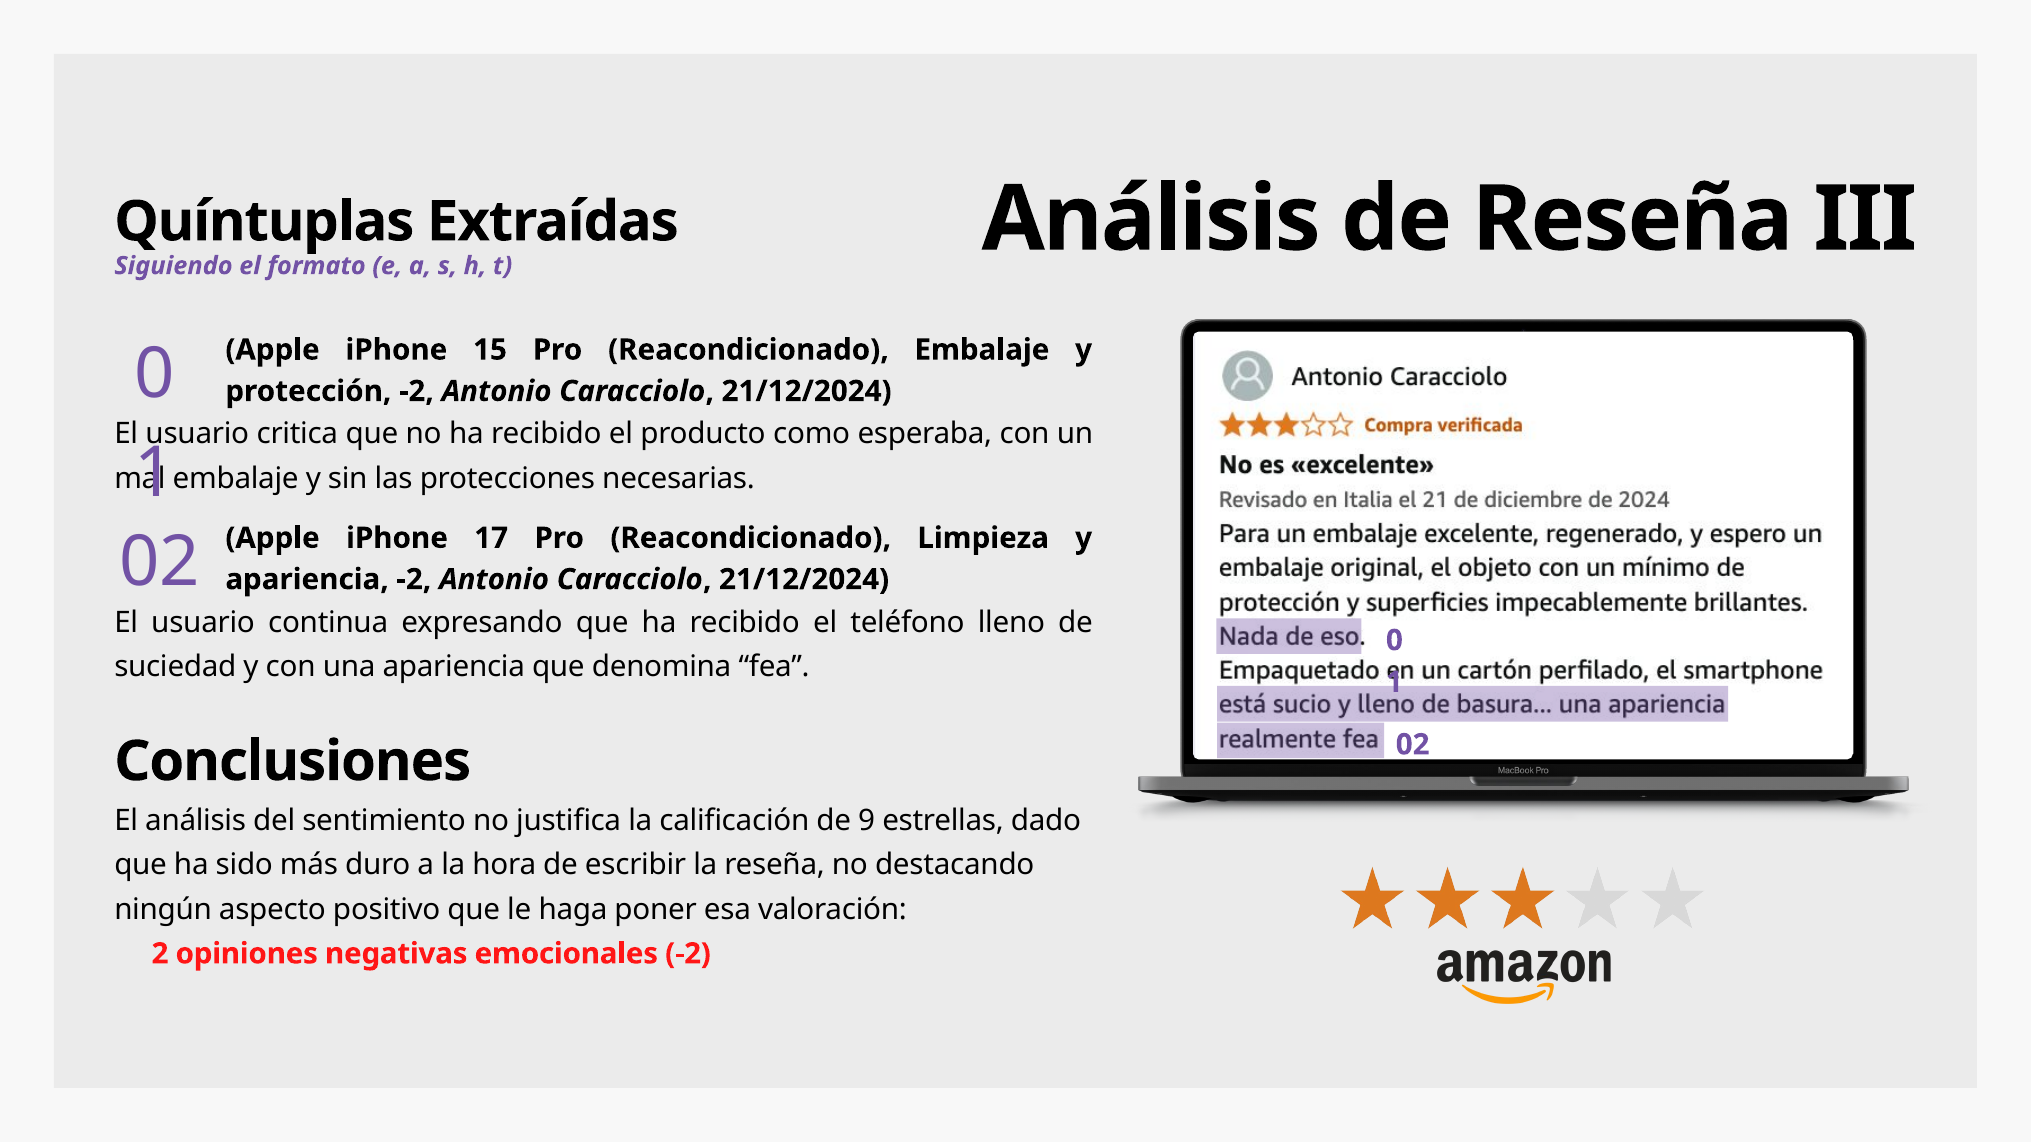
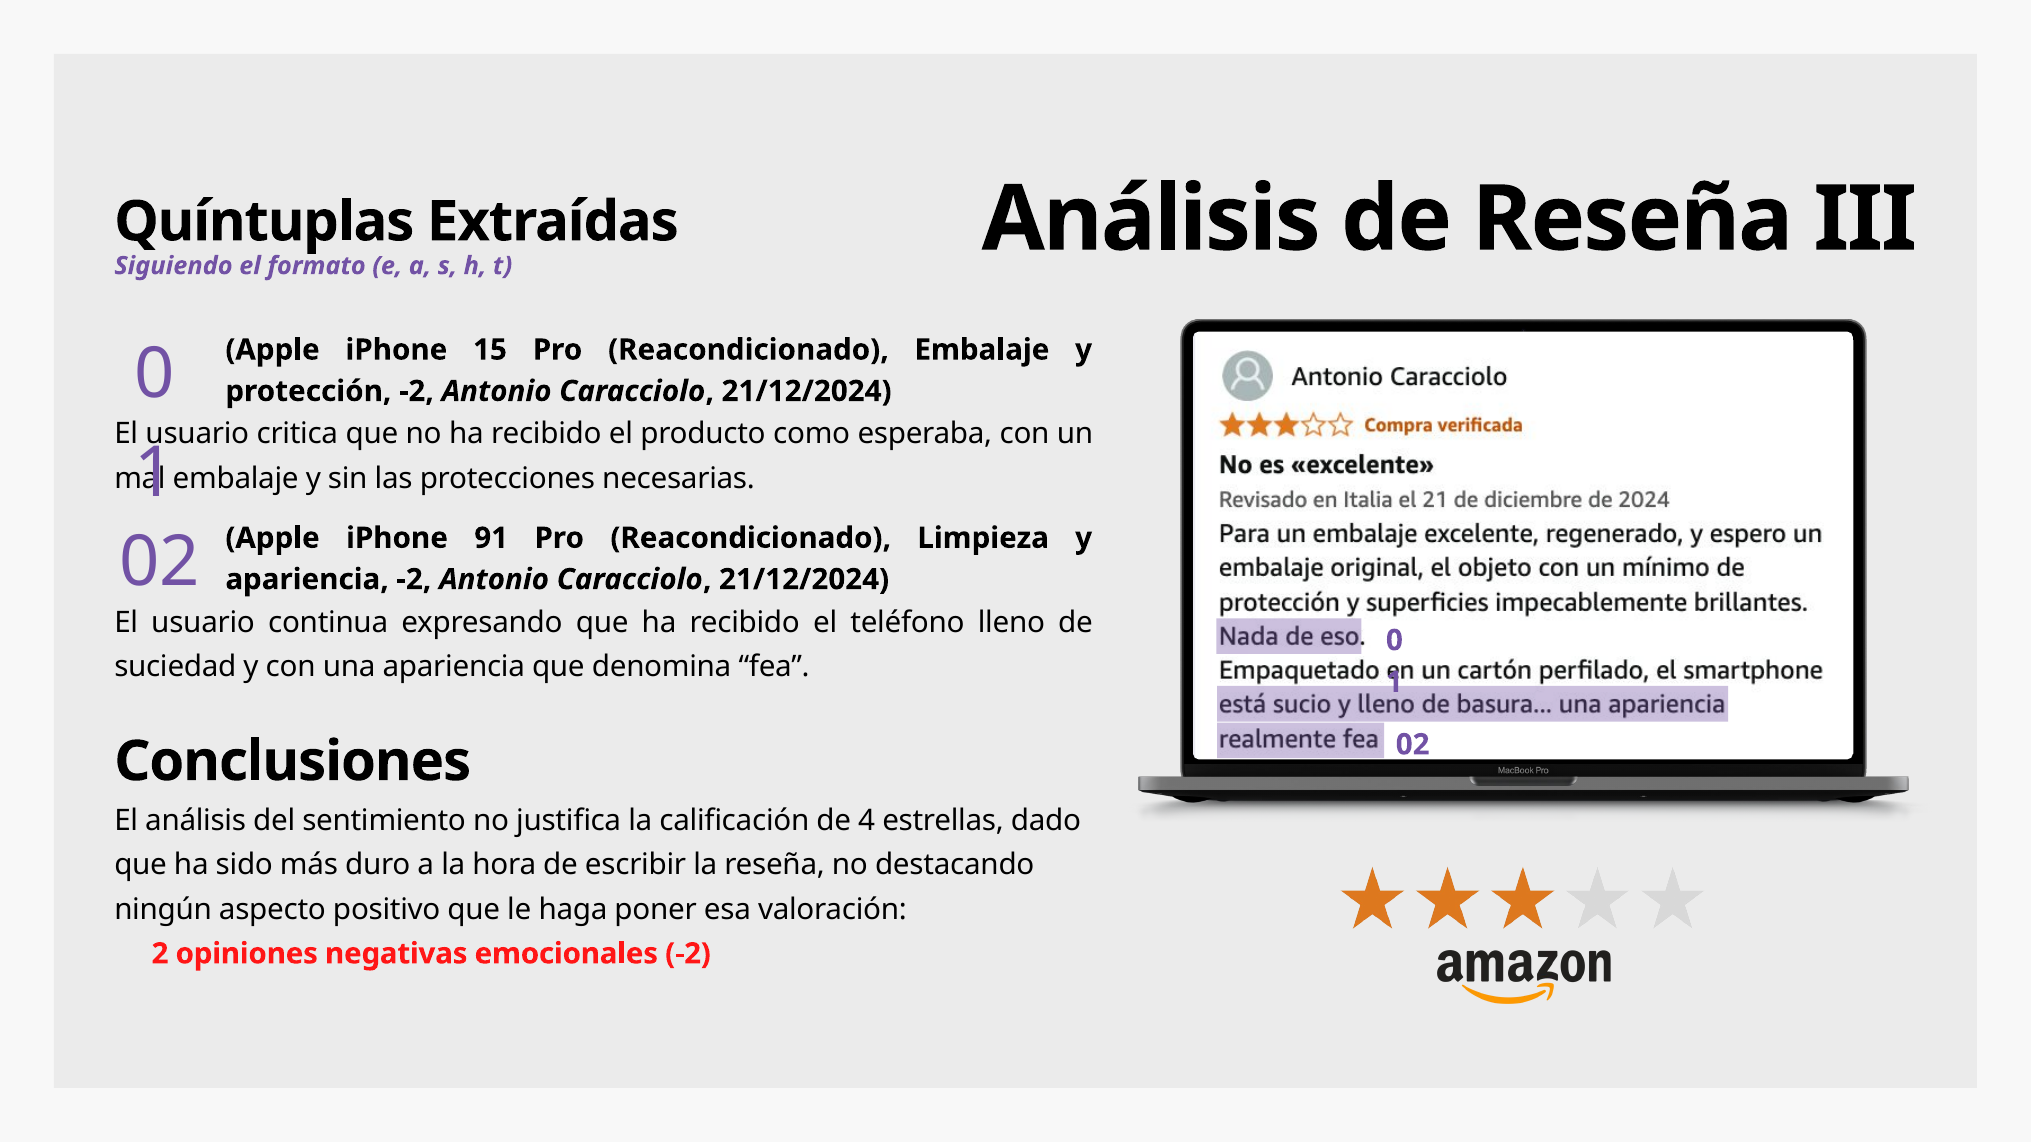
17: 17 -> 91 (491, 538)
9: 9 -> 4 (867, 821)
